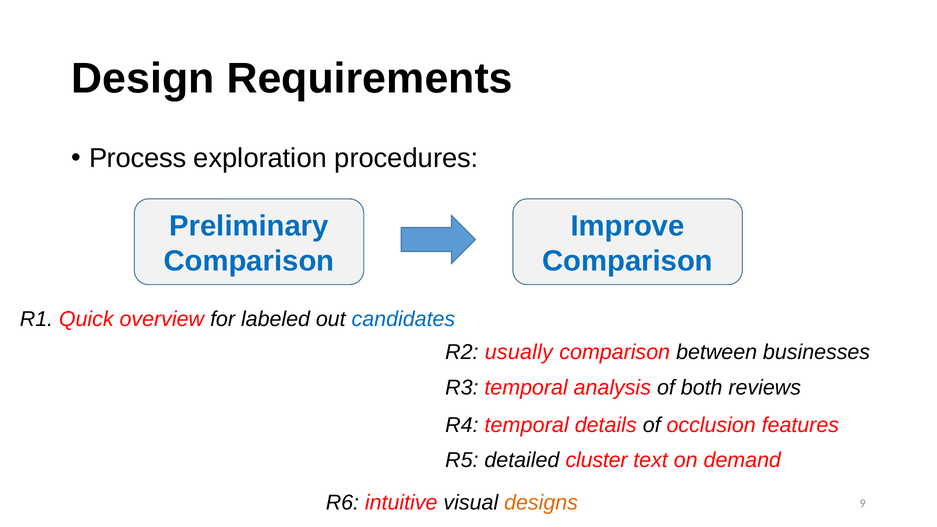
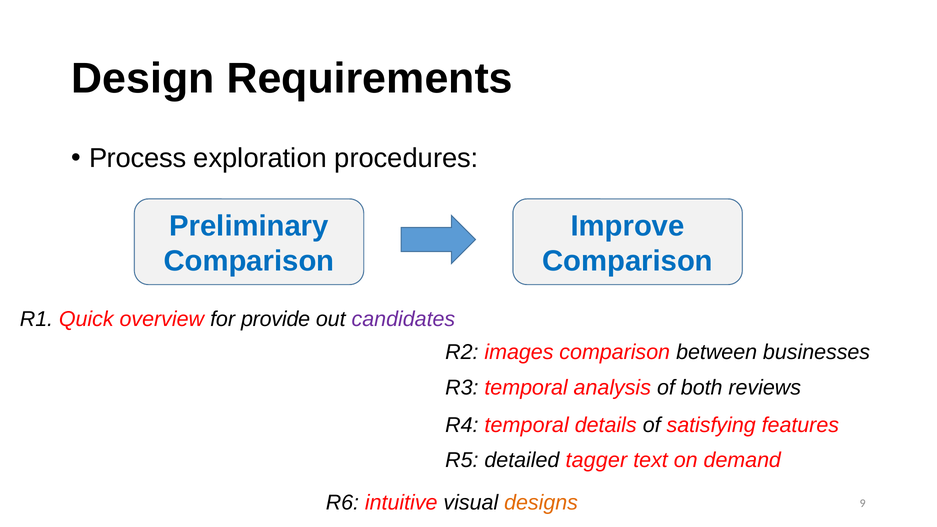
labeled: labeled -> provide (276, 319)
candidates colour: blue -> purple (403, 319)
usually: usually -> images (519, 352)
occlusion: occlusion -> satisfying (711, 425)
cluster: cluster -> tagger (596, 460)
